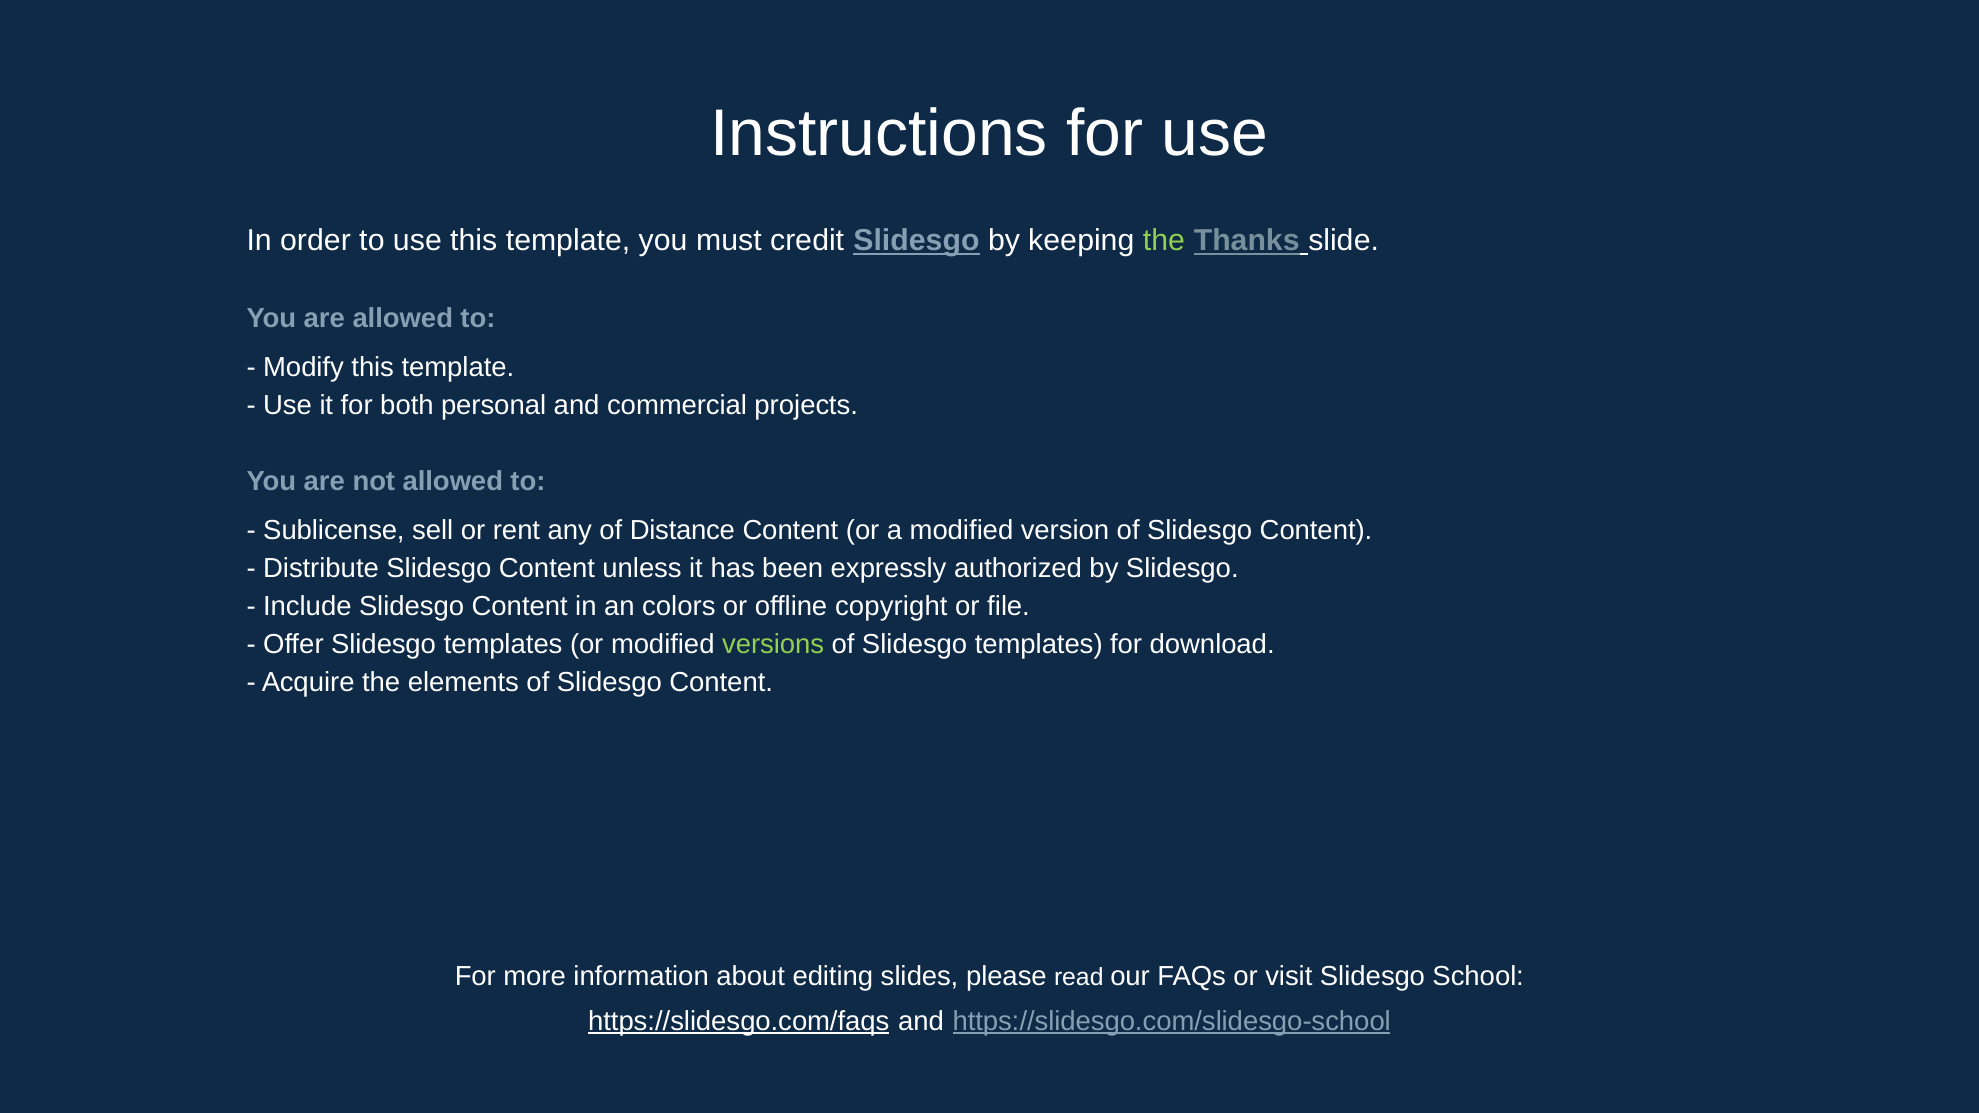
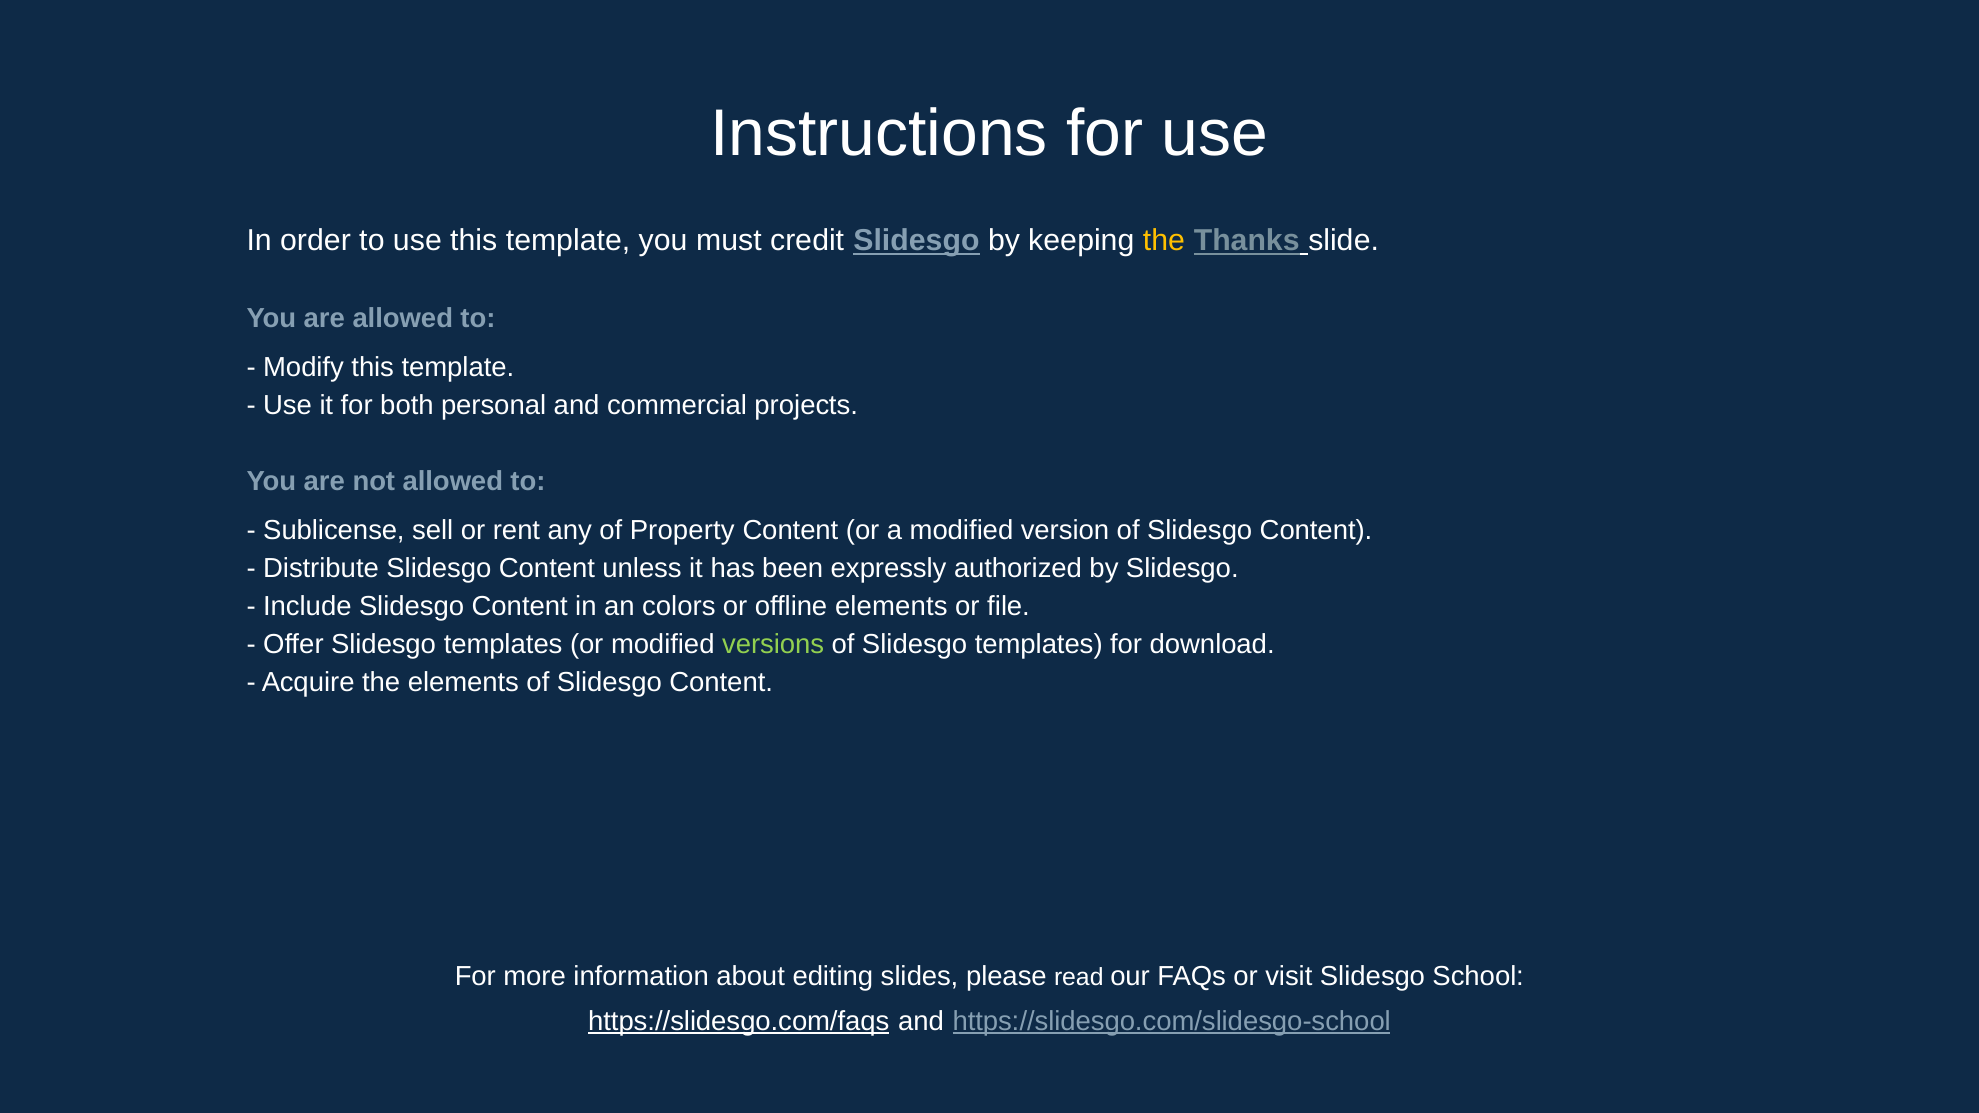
the colour: light green -> yellow (1164, 241)
Distance: Distance -> Property (682, 531)
offline copyright: copyright -> elements (891, 607)
